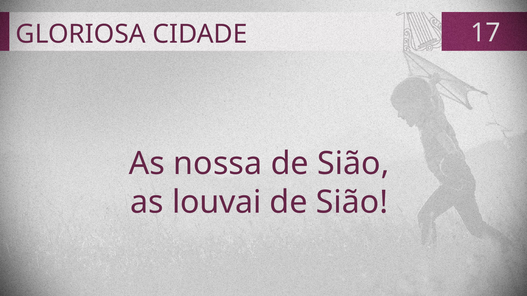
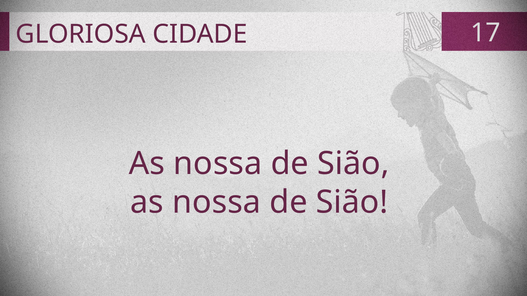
louvai: louvai -> nossa (217, 202)
